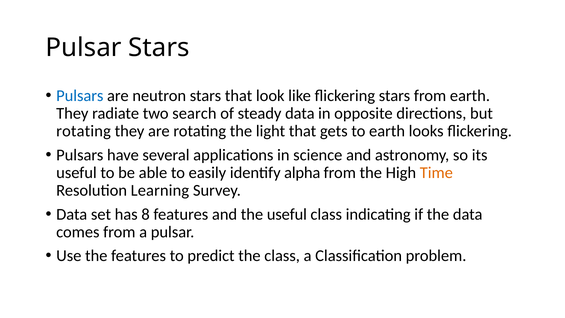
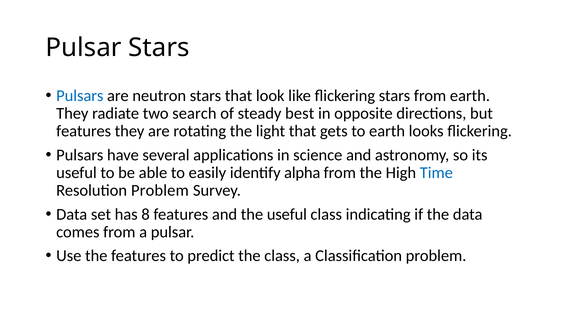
steady data: data -> best (300, 113)
rotating: rotating -> features (84, 131)
Time colour: orange -> blue (436, 173)
Resolution Learning: Learning -> Problem (160, 190)
